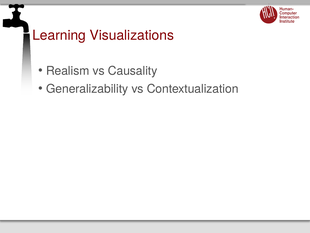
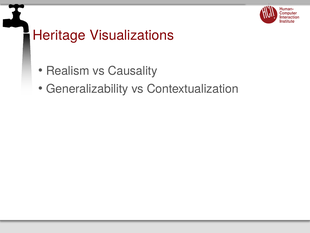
Learning: Learning -> Heritage (59, 35)
